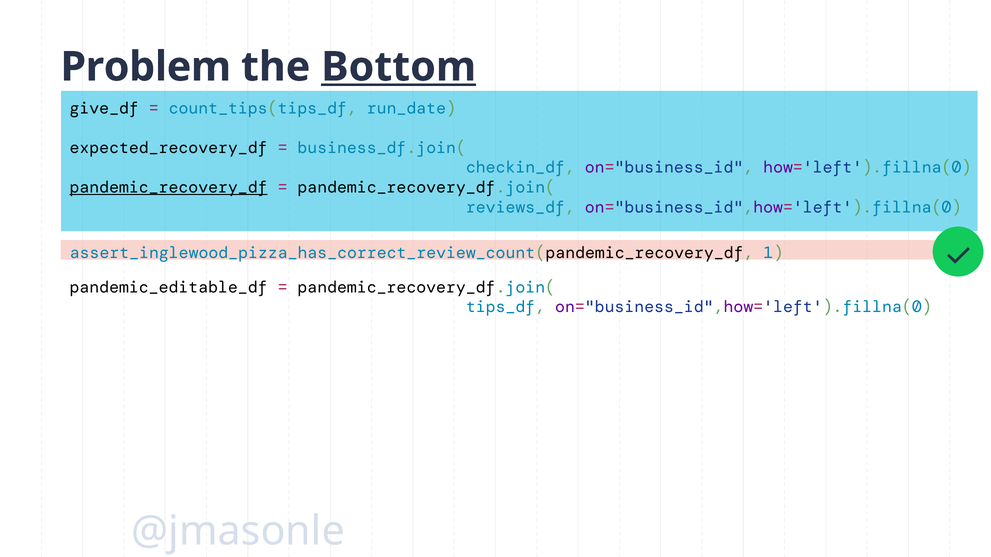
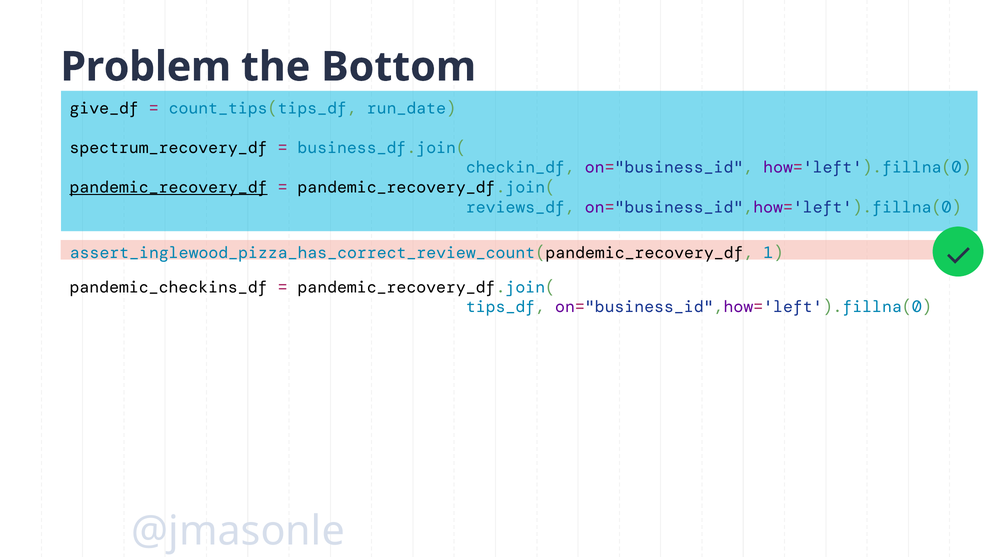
Bottom underline: present -> none (399, 67)
expected_recovery_df: expected_recovery_df -> spectrum_recovery_df (169, 148)
pandemic_editable_df: pandemic_editable_df -> pandemic_checkins_df (169, 287)
